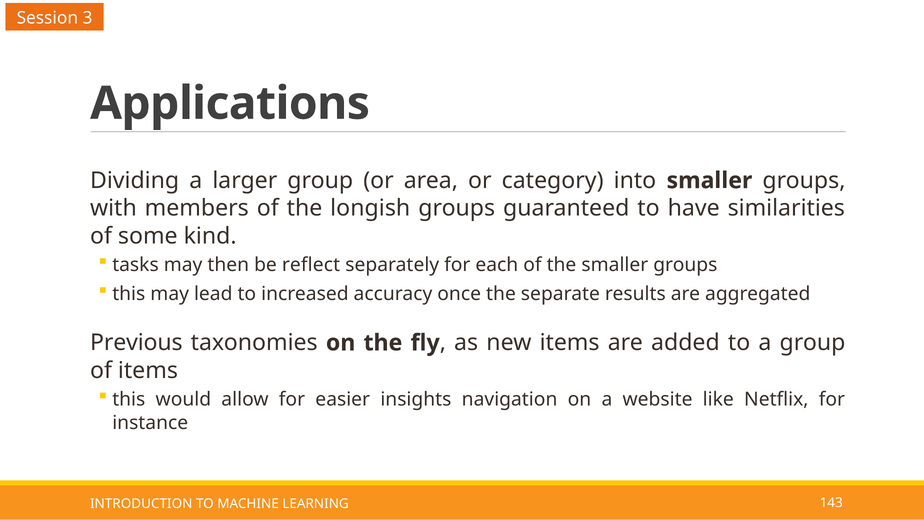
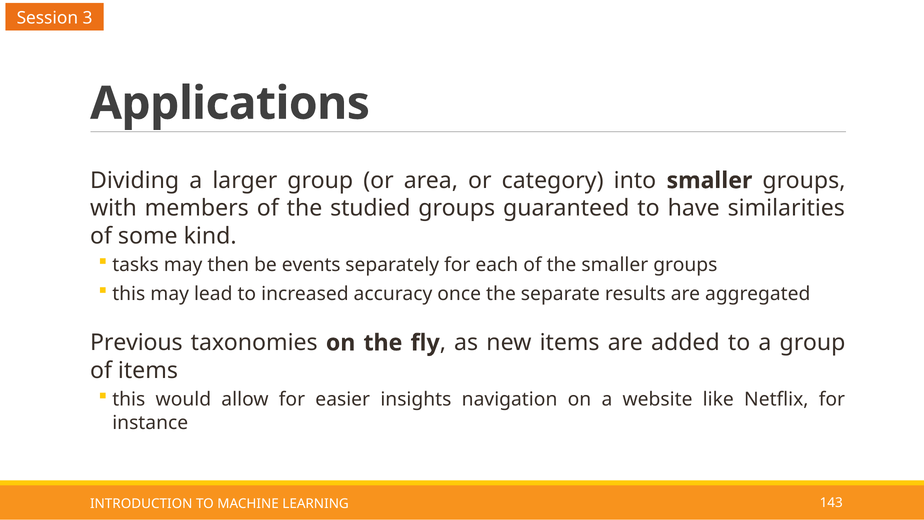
longish: longish -> studied (370, 208)
reflect: reflect -> events (311, 265)
